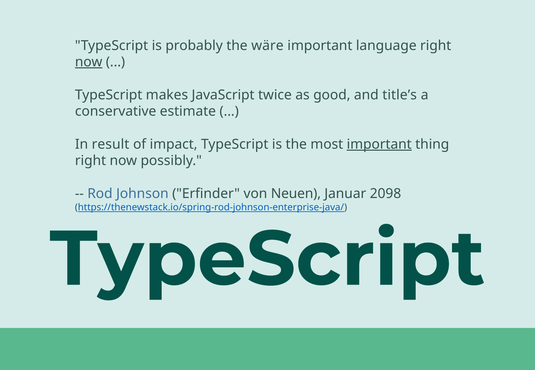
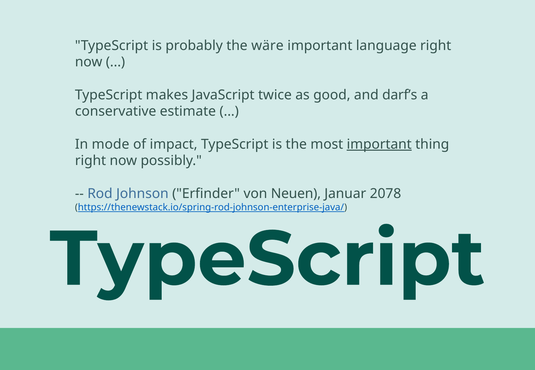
now underline: present -> none (89, 62)
title’s: title’s -> darf’s (400, 95)
result: result -> mode (111, 144)
2098: 2098 -> 2078 (385, 194)
